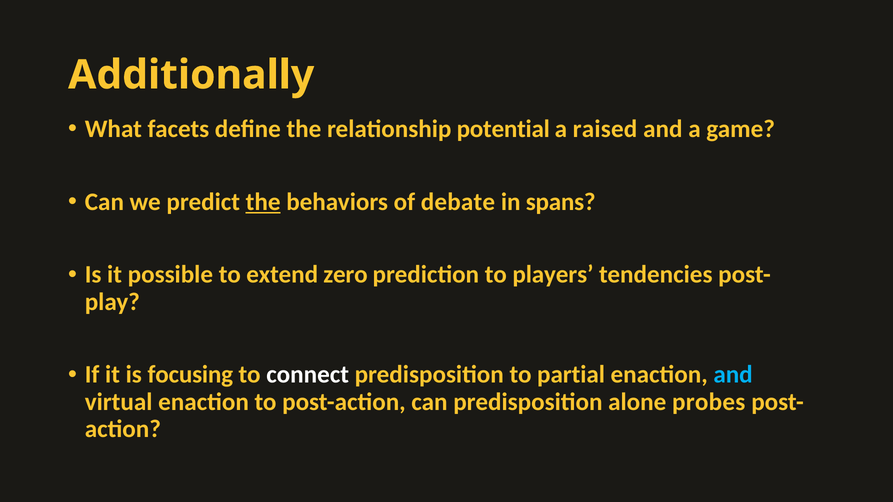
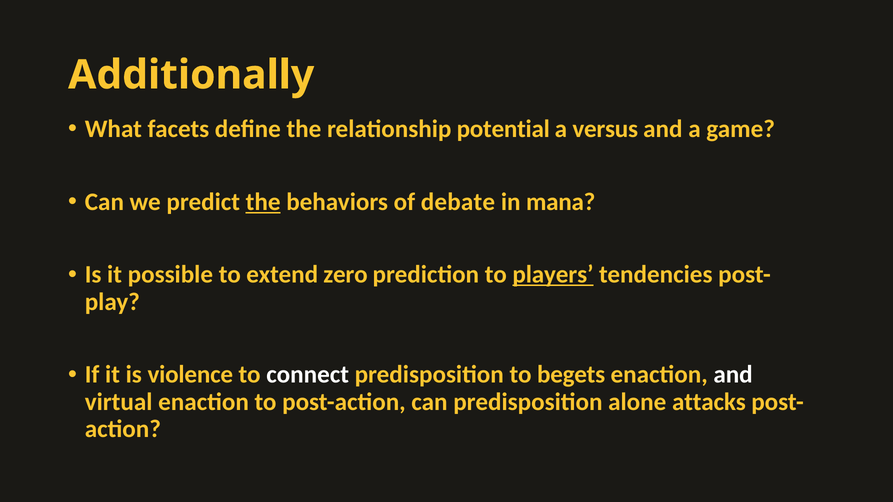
raised: raised -> versus (605, 129)
spans: spans -> mana (561, 202)
players underline: none -> present (553, 275)
focusing: focusing -> violence (190, 375)
partial: partial -> begets (571, 375)
and colour: light blue -> white (733, 375)
probes: probes -> attacks (709, 402)
